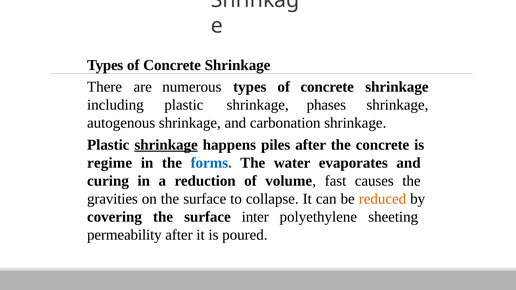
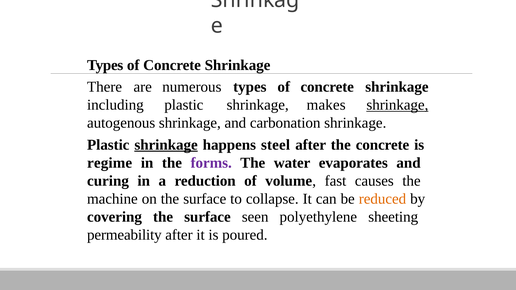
phases: phases -> makes (326, 105)
shrinkage underline: none -> present (397, 105)
piles: piles -> steel (276, 145)
forms colour: blue -> purple (211, 163)
gravities: gravities -> machine (112, 199)
inter: inter -> seen (255, 217)
